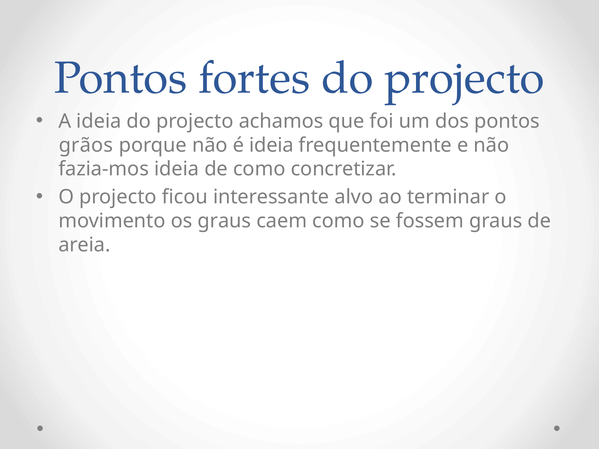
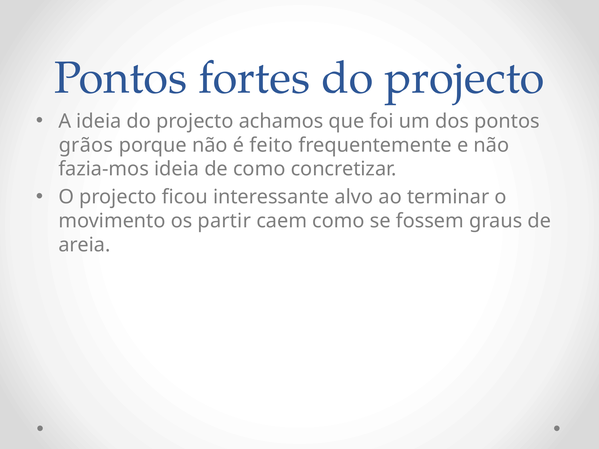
é ideia: ideia -> feito (271, 145)
os graus: graus -> partir (224, 221)
